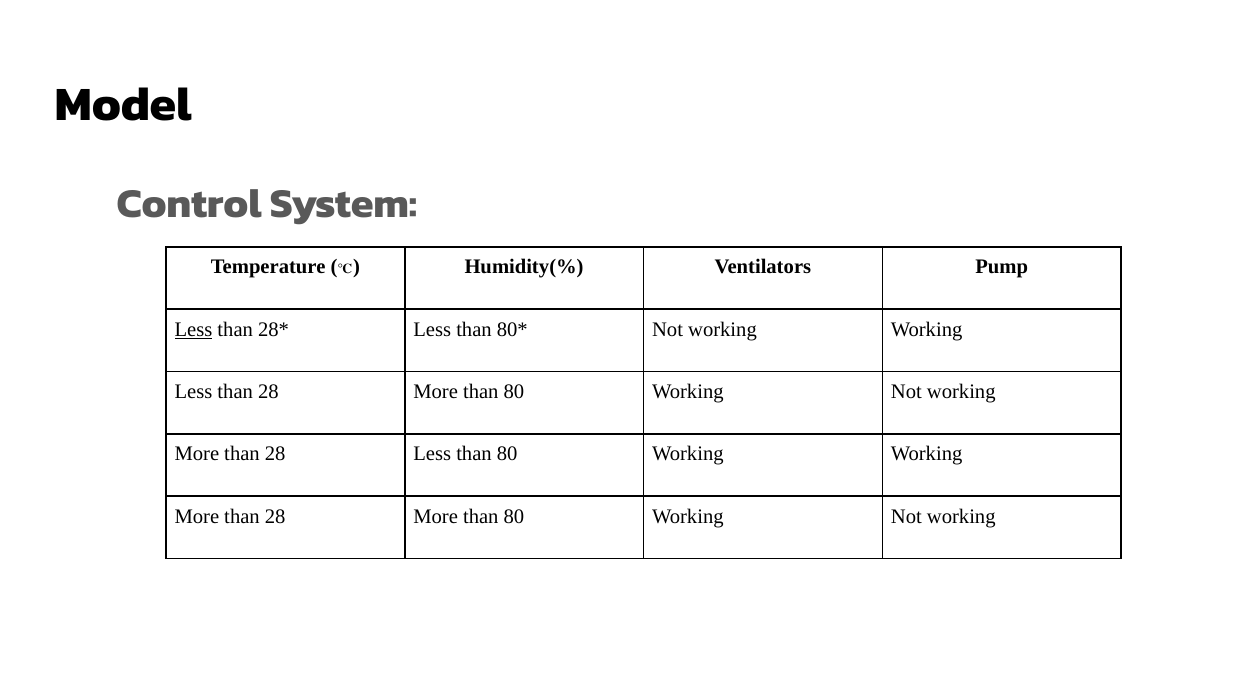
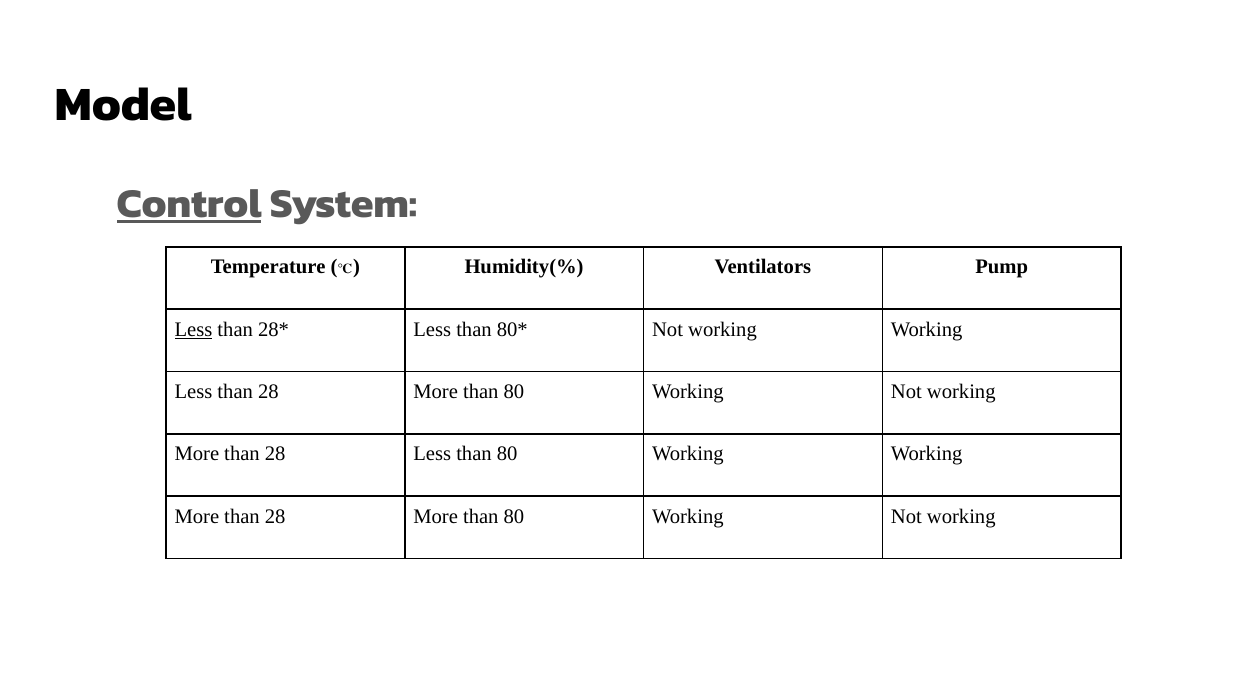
Control underline: none -> present (189, 204)
